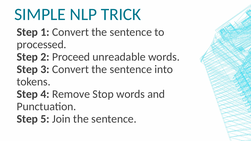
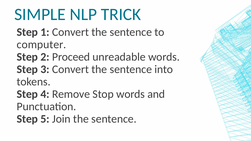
processed: processed -> computer (42, 45)
